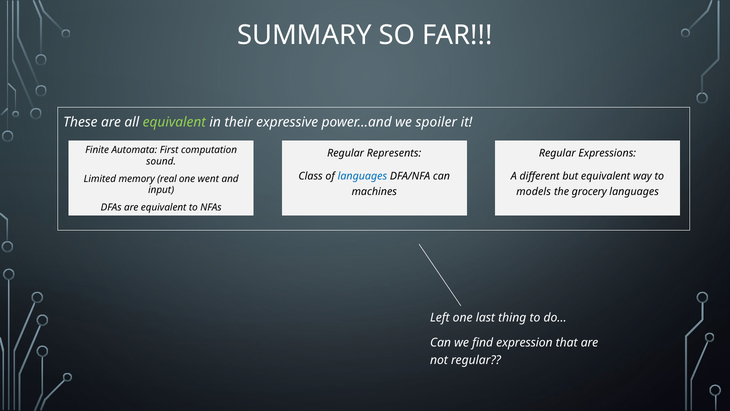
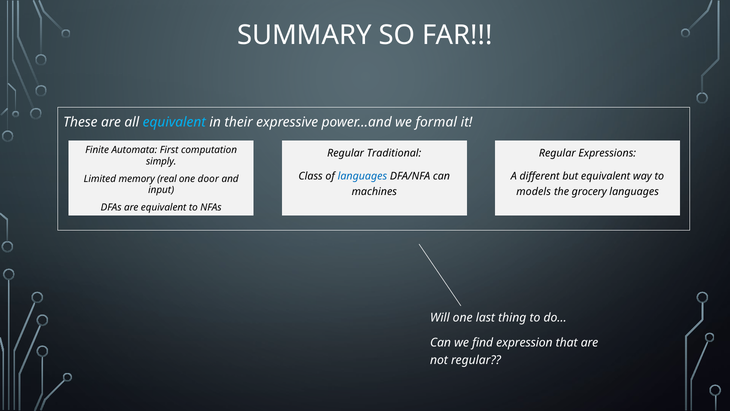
equivalent colour: light green -> light blue (174, 122)
spoiler: spoiler -> formal (436, 122)
Represents: Represents -> Traditional (394, 153)
sound: sound -> simply (161, 161)
went: went -> door (208, 179)
Left: Left -> Will (440, 317)
